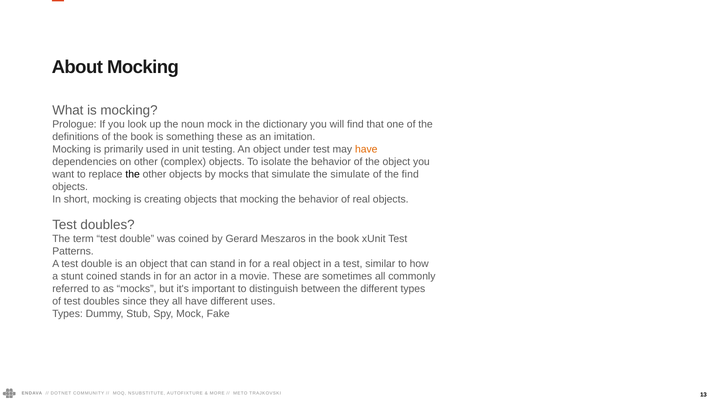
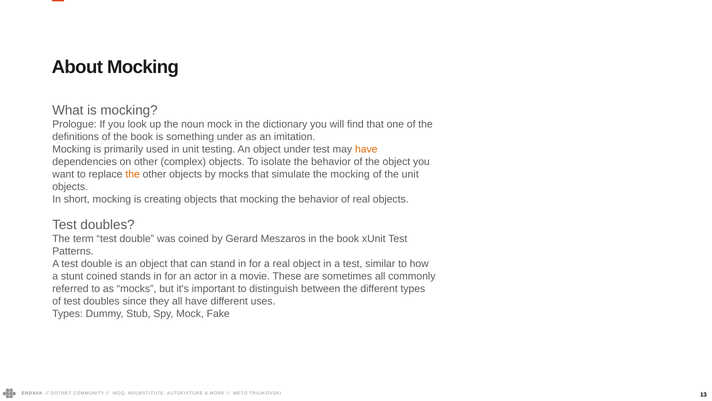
something these: these -> under (230, 137)
the colour: black -> orange (133, 174)
the simulate: simulate -> mocking (350, 174)
the find: find -> unit (410, 174)
